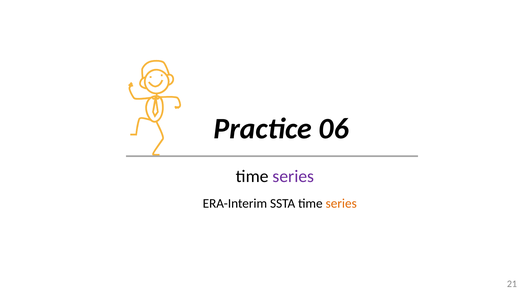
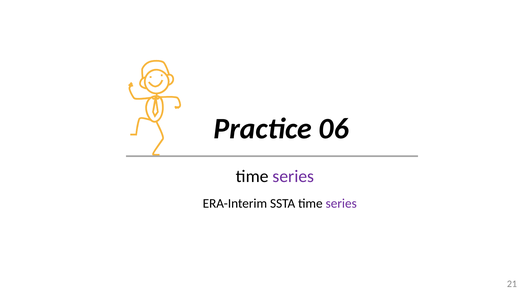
series colour: orange -> purple (341, 204)
